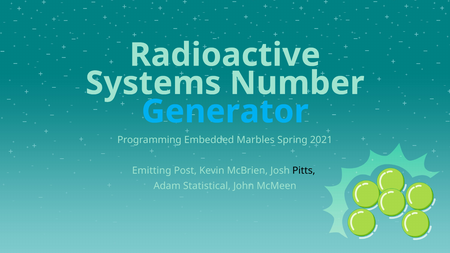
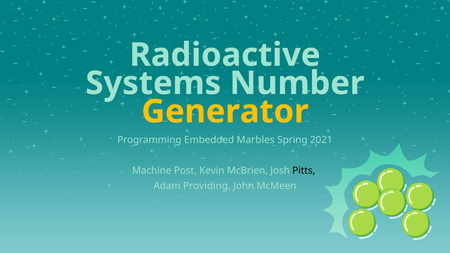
Generator colour: light blue -> yellow (225, 112)
Emitting: Emitting -> Machine (152, 171)
Statistical: Statistical -> Providing (207, 186)
